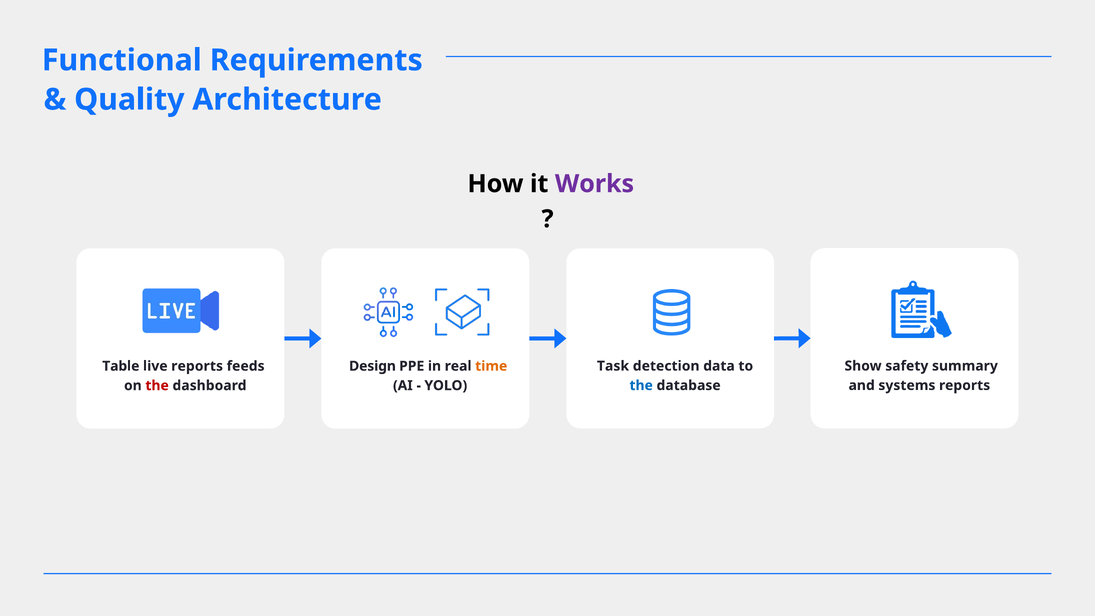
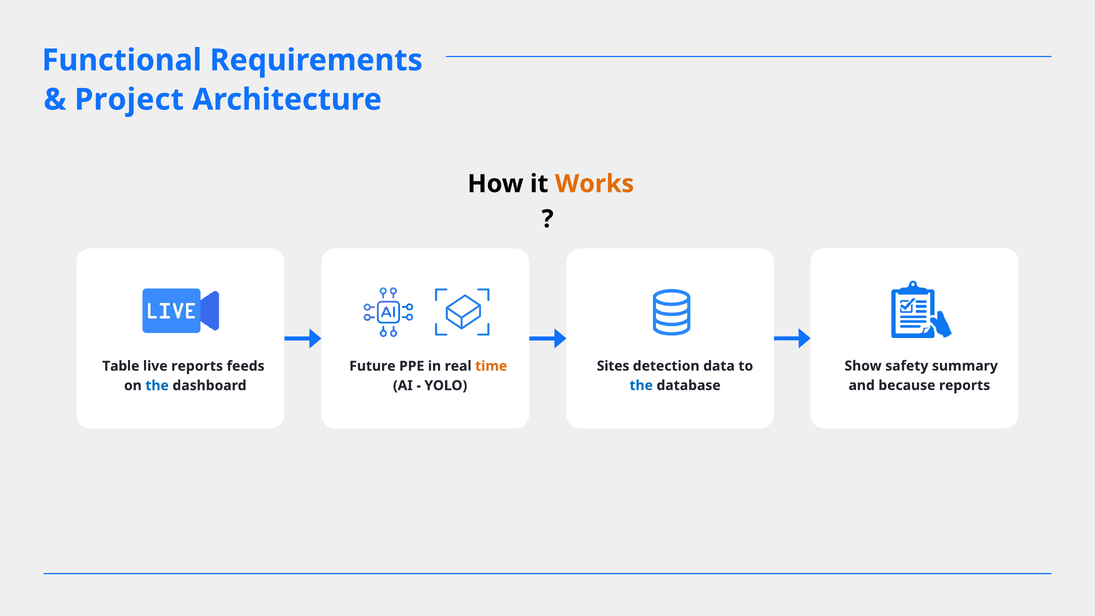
Quality: Quality -> Project (129, 100)
Works colour: purple -> orange (595, 184)
Task: Task -> Sites (613, 366)
Design: Design -> Future (372, 366)
systems: systems -> because (907, 385)
the colour: red -> blue (157, 386)
